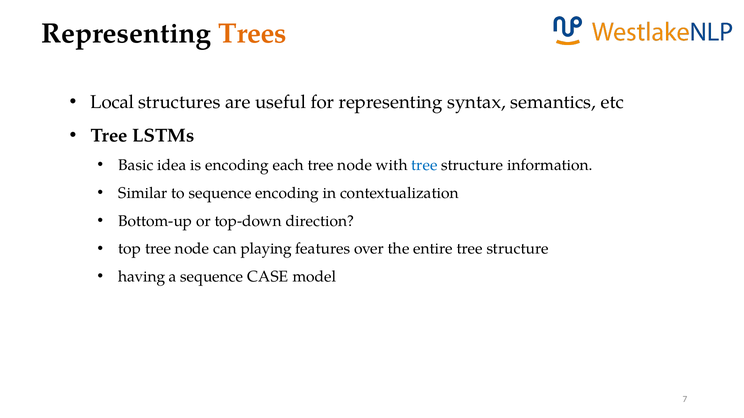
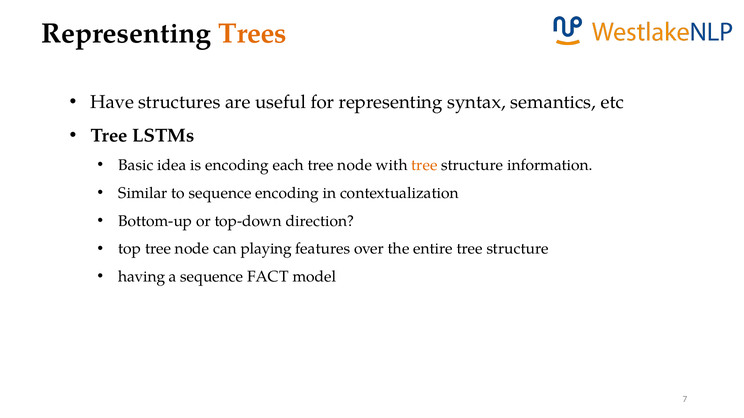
Local: Local -> Have (112, 102)
tree colour: blue -> orange (424, 165)
CASE: CASE -> FACT (268, 277)
